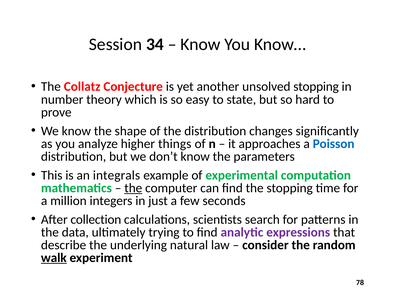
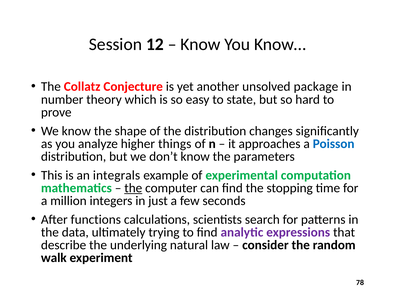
34: 34 -> 12 (155, 44)
unsolved stopping: stopping -> package (316, 87)
collection: collection -> functions (96, 220)
walk underline: present -> none (54, 258)
